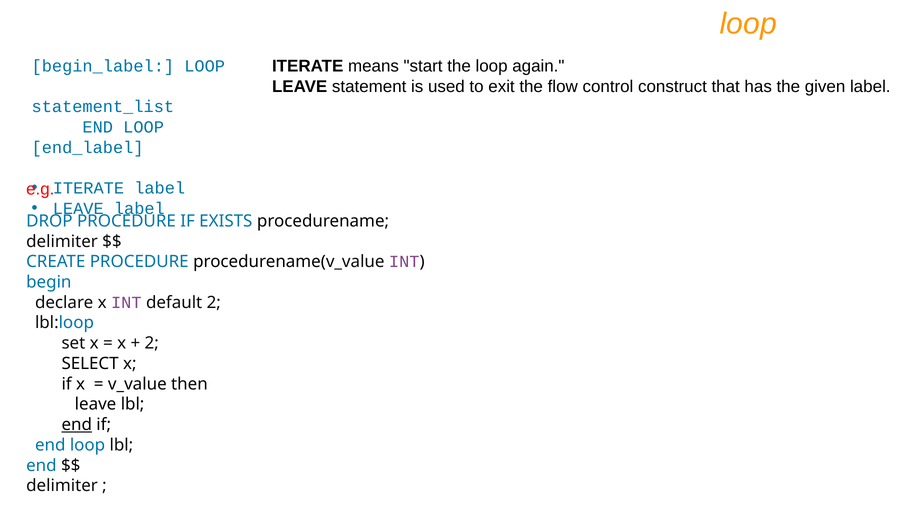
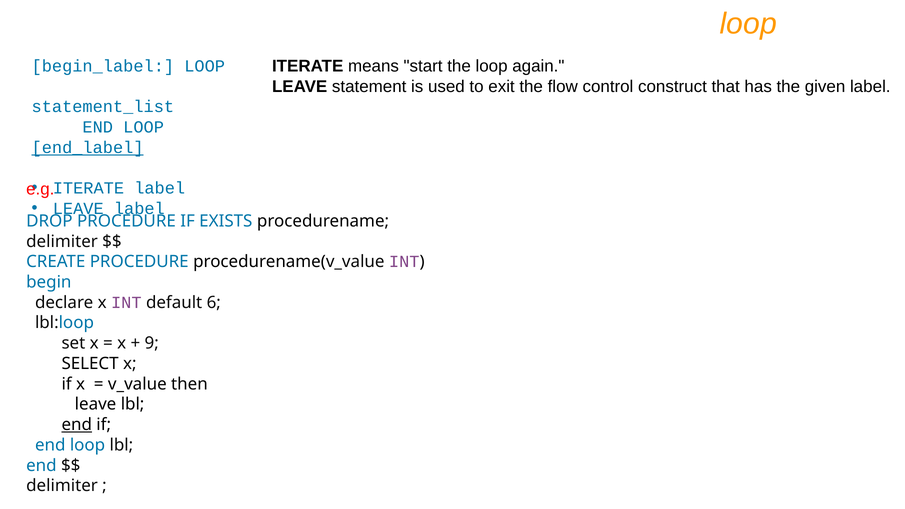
end_label underline: none -> present (88, 148)
default 2: 2 -> 6 (214, 303)
2: 2 -> 9 (152, 343)
